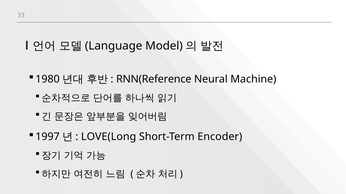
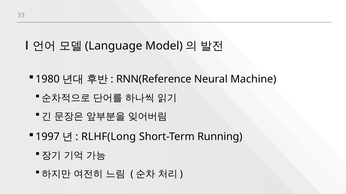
LOVE(Long: LOVE(Long -> RLHF(Long (109, 137)
Encoder: Encoder -> Running (220, 137)
